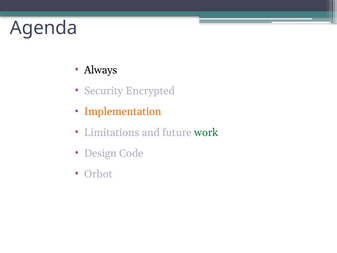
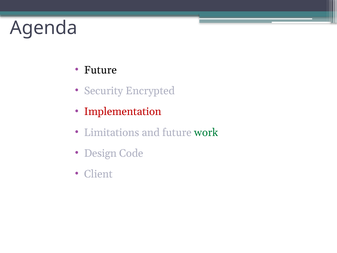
Always: Always -> Future (100, 70)
Implementation colour: orange -> red (123, 112)
Orbot: Orbot -> Client (98, 174)
